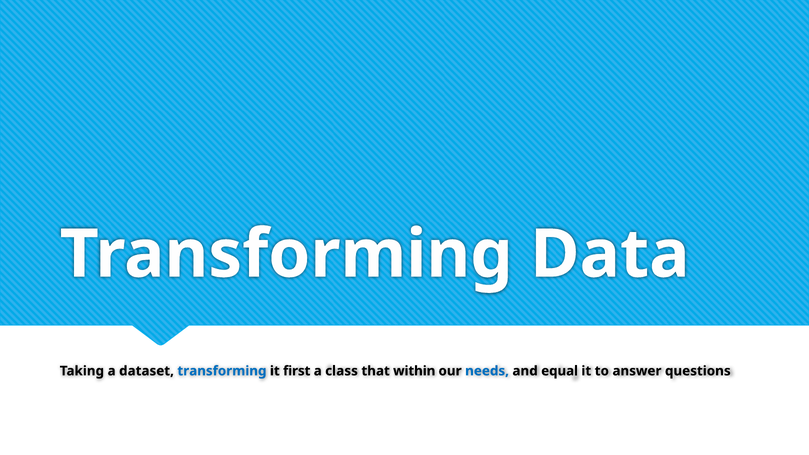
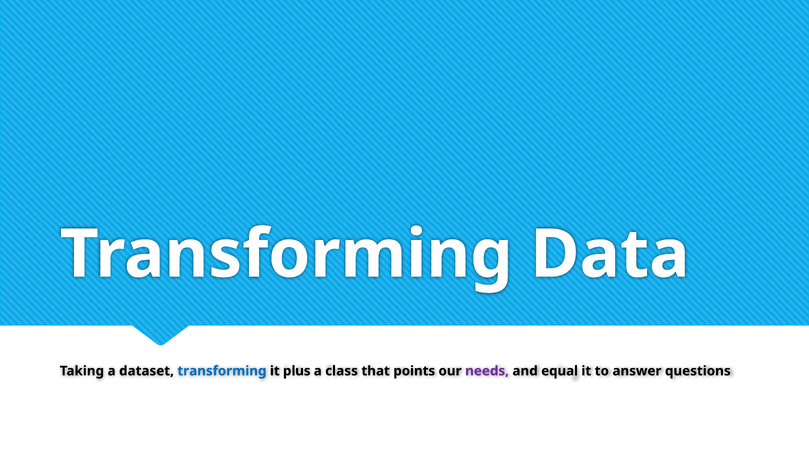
first: first -> plus (297, 371)
within: within -> points (414, 371)
needs colour: blue -> purple (487, 371)
